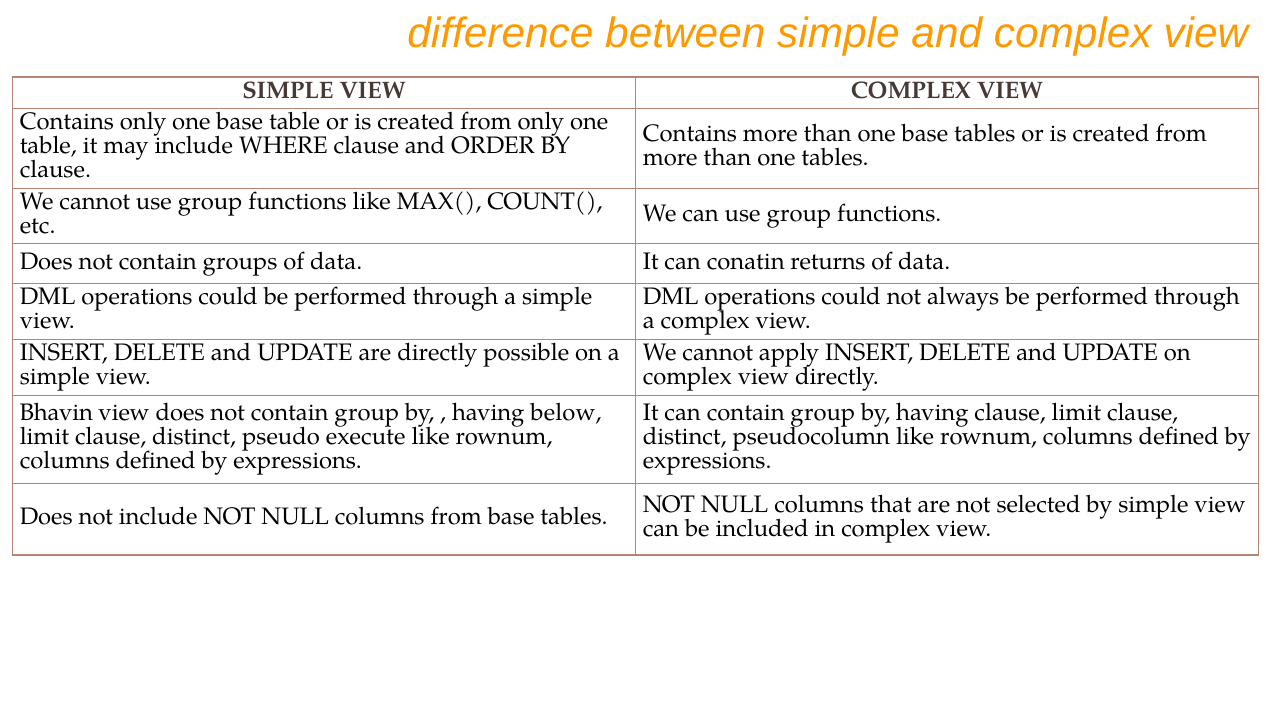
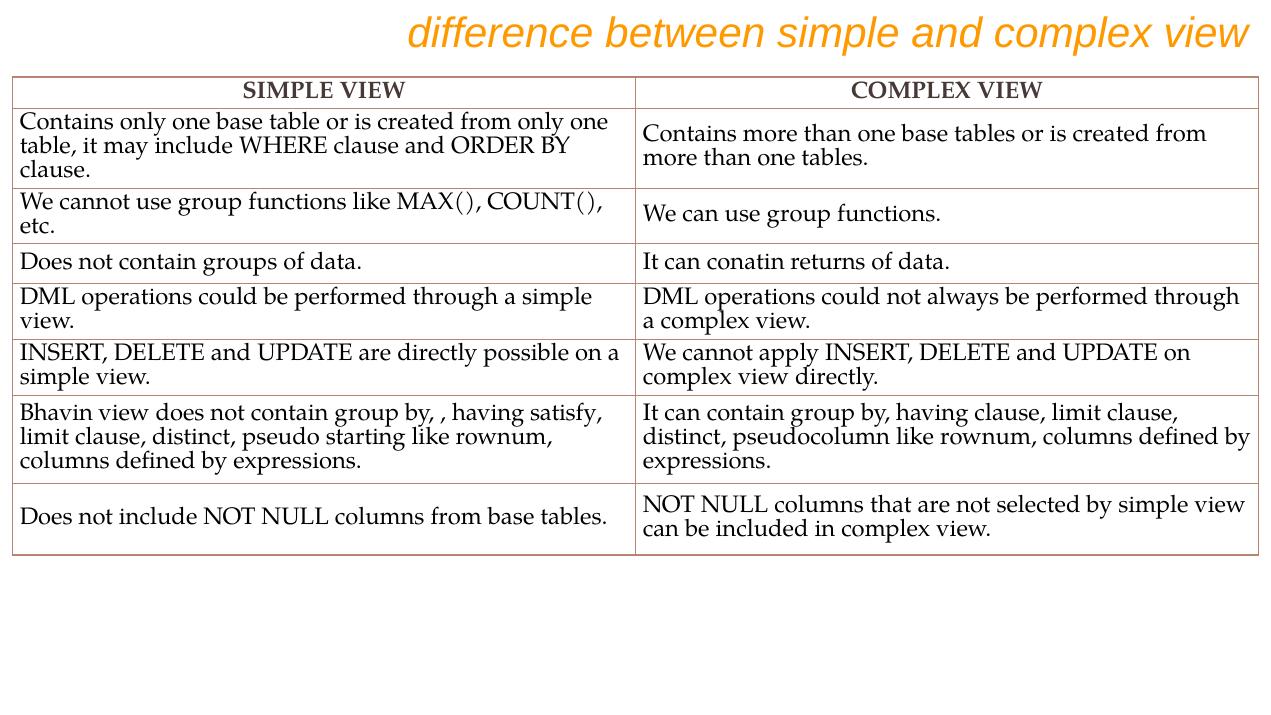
below: below -> satisfy (566, 413)
execute: execute -> starting (366, 436)
